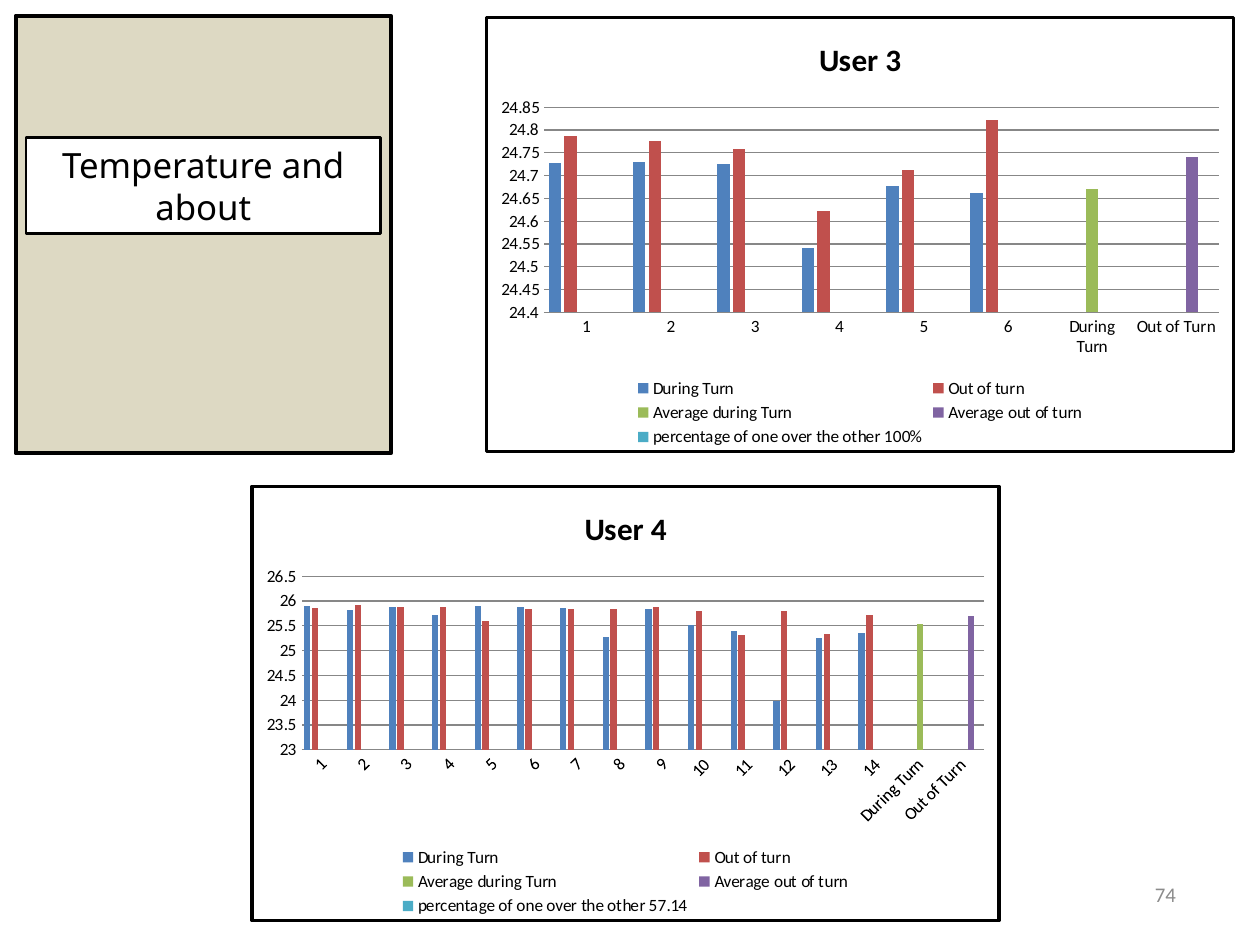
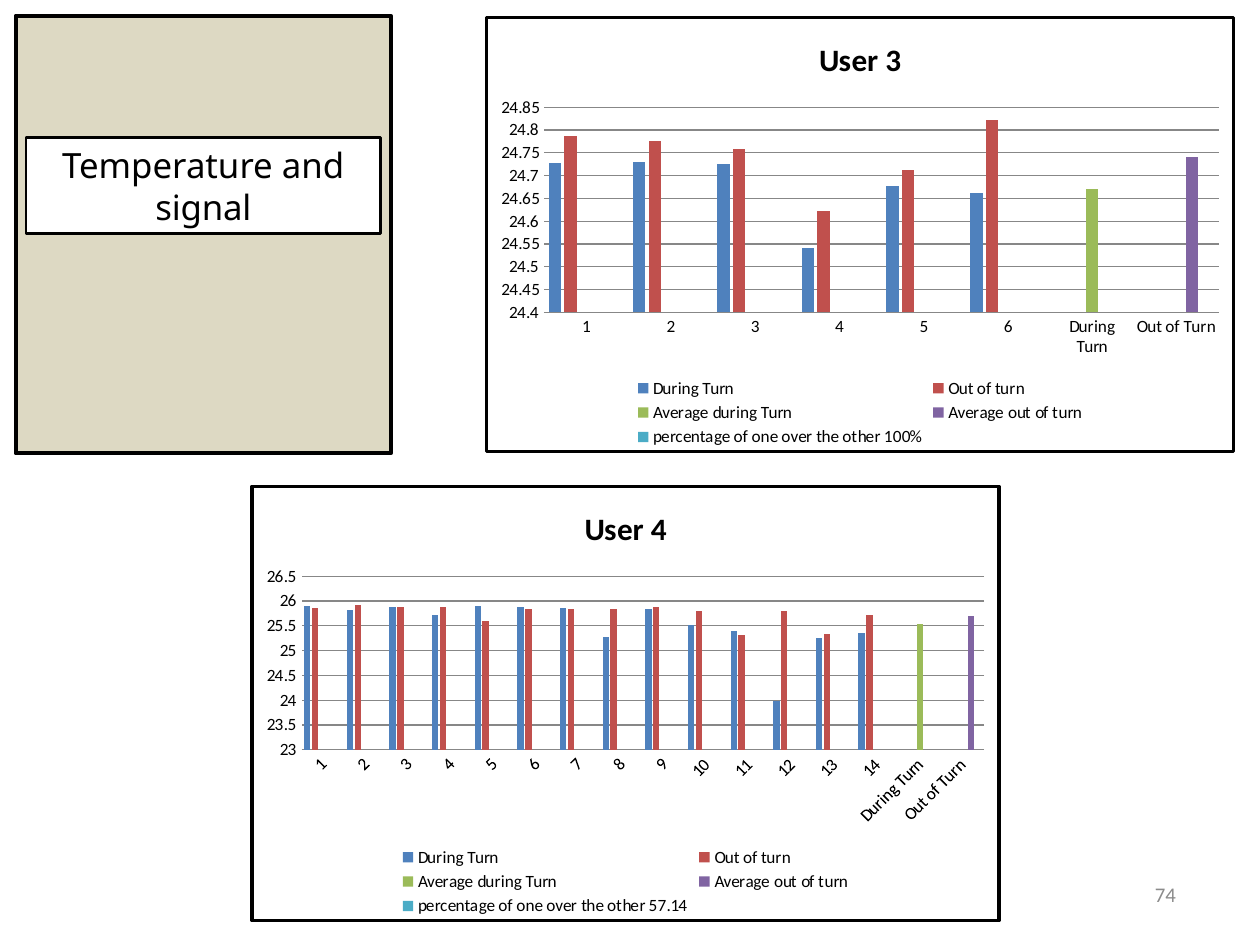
about: about -> signal (203, 209)
